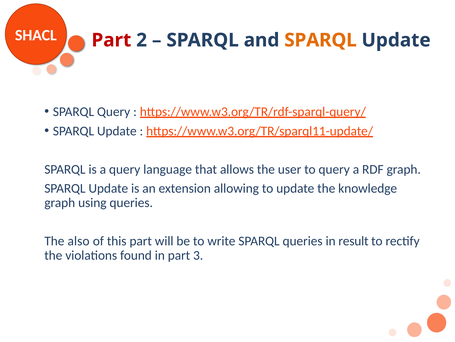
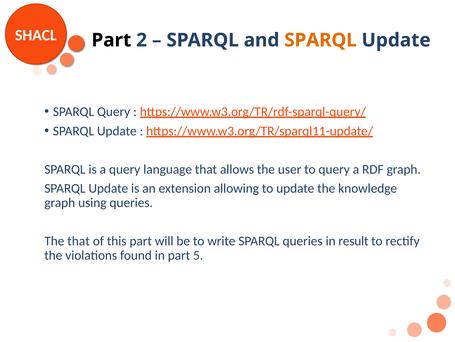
Part colour: red -> black (111, 40)
The also: also -> that (79, 241)
3: 3 -> 5 (198, 255)
